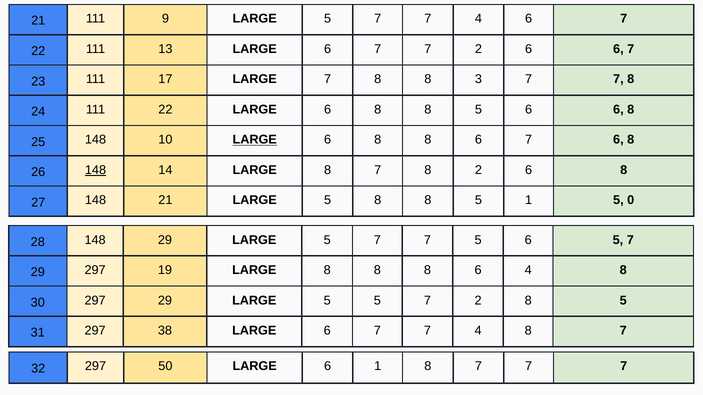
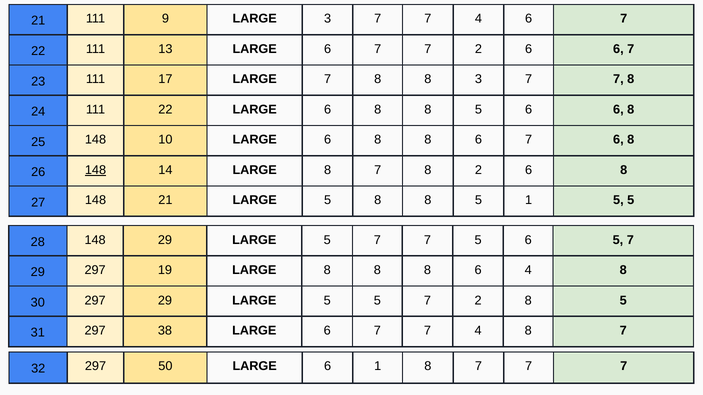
9 LARGE 5: 5 -> 3 (328, 19)
LARGE underline: present -> none (255, 140)
1 5 0: 0 -> 5 (631, 201)
